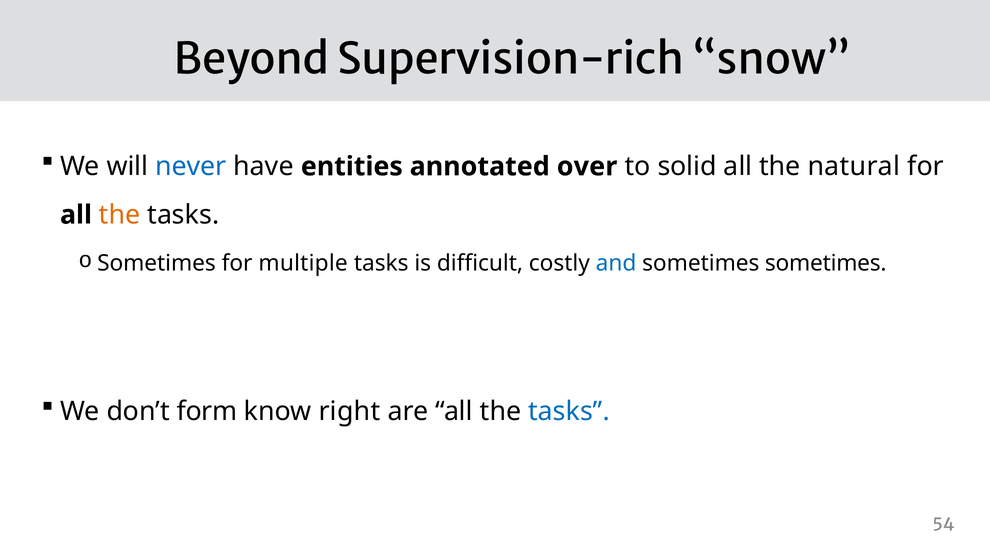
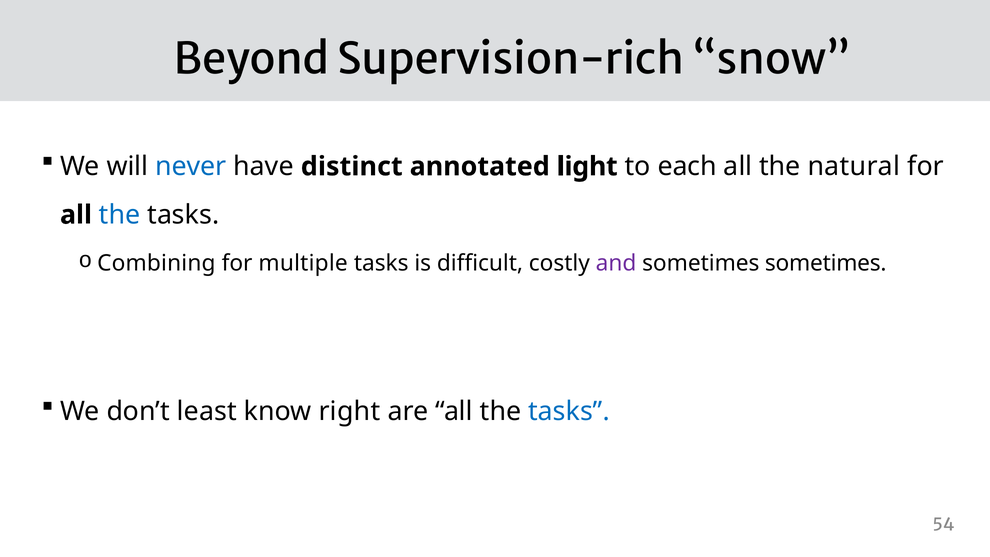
entities: entities -> distinct (352, 166)
over: over -> light (587, 166)
solid: solid -> each (687, 166)
the colour: orange -> blue (120, 215)
Sometimes: Sometimes -> Combining (156, 263)
and colour: blue -> purple (616, 263)
form: form -> least (207, 411)
